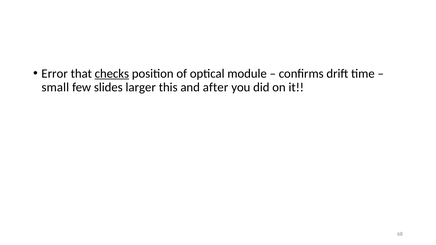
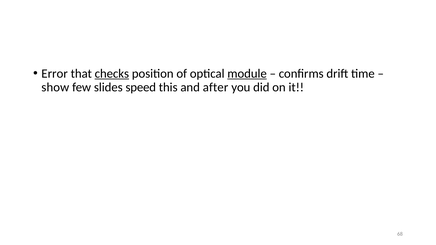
module underline: none -> present (247, 74)
small: small -> show (55, 87)
larger: larger -> speed (141, 87)
